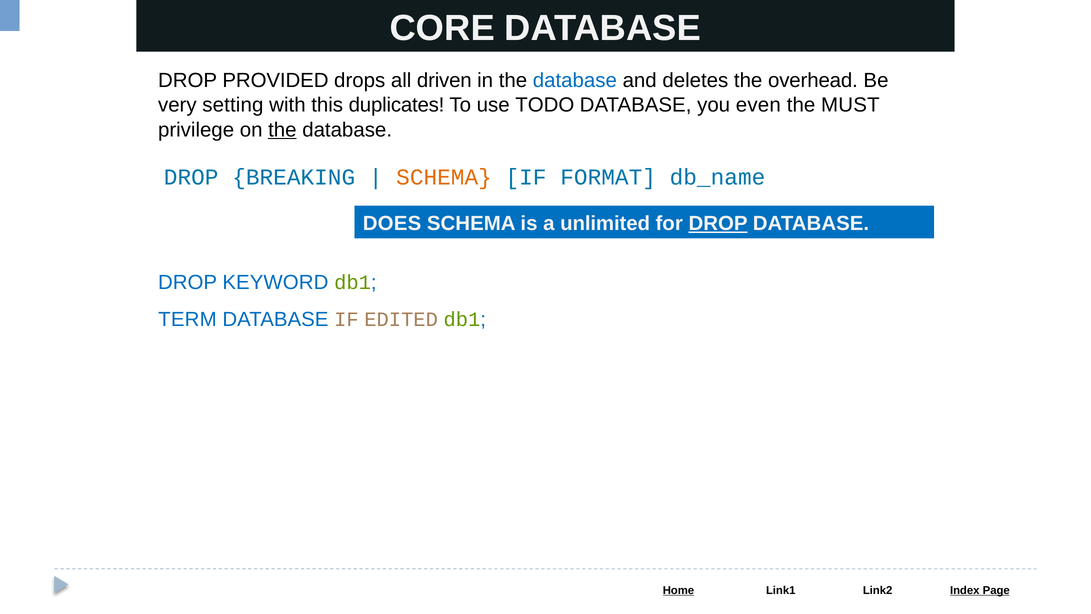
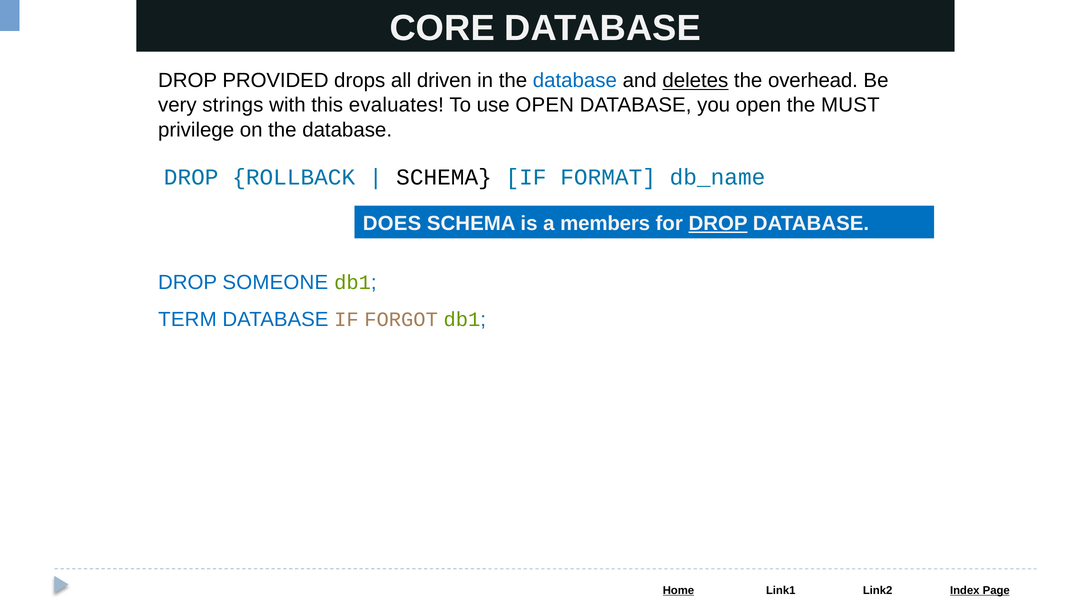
deletes underline: none -> present (695, 81)
setting: setting -> strings (233, 105)
duplicates: duplicates -> evaluates (396, 105)
use TODO: TODO -> OPEN (545, 105)
you even: even -> open (758, 105)
the underline: present -> none (282, 130)
BREAKING: BREAKING -> ROLLBACK (294, 177)
SCHEMA colour: orange -> black (444, 177)
unlimited: unlimited -> members (605, 223)
KEYWORD: KEYWORD -> SOMEONE (275, 282)
EDITED: EDITED -> FORGOT (401, 319)
